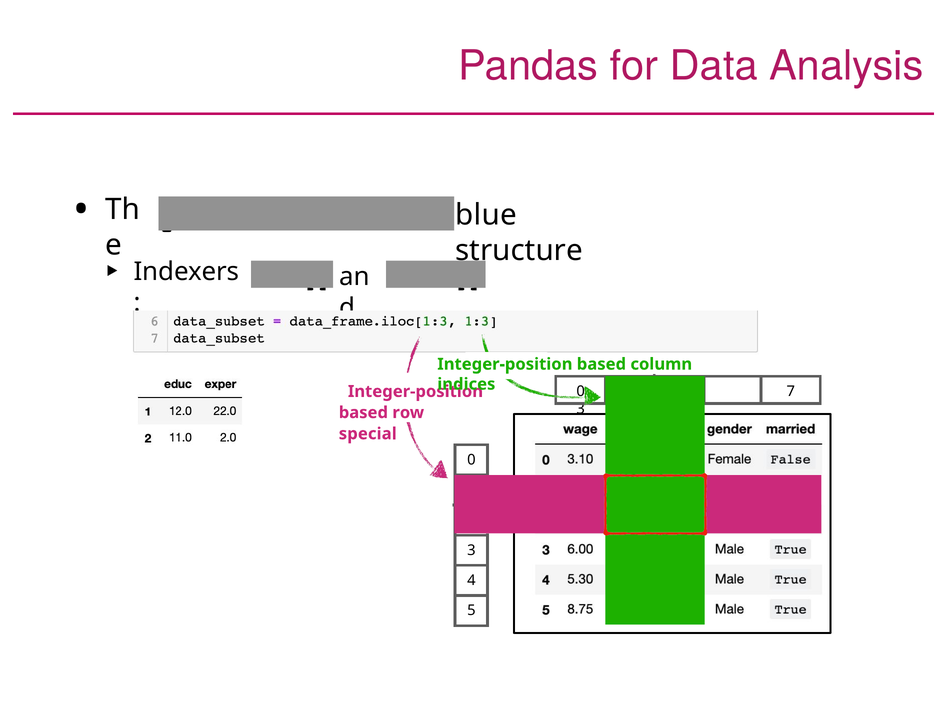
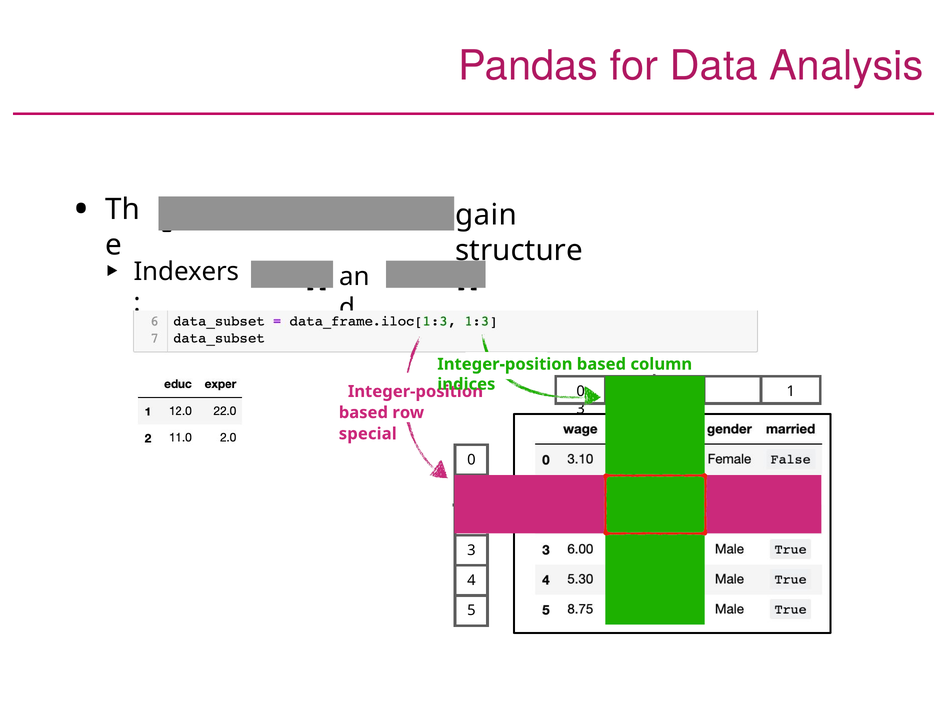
blue: blue -> gain (486, 215)
7: 7 -> 1 (791, 391)
